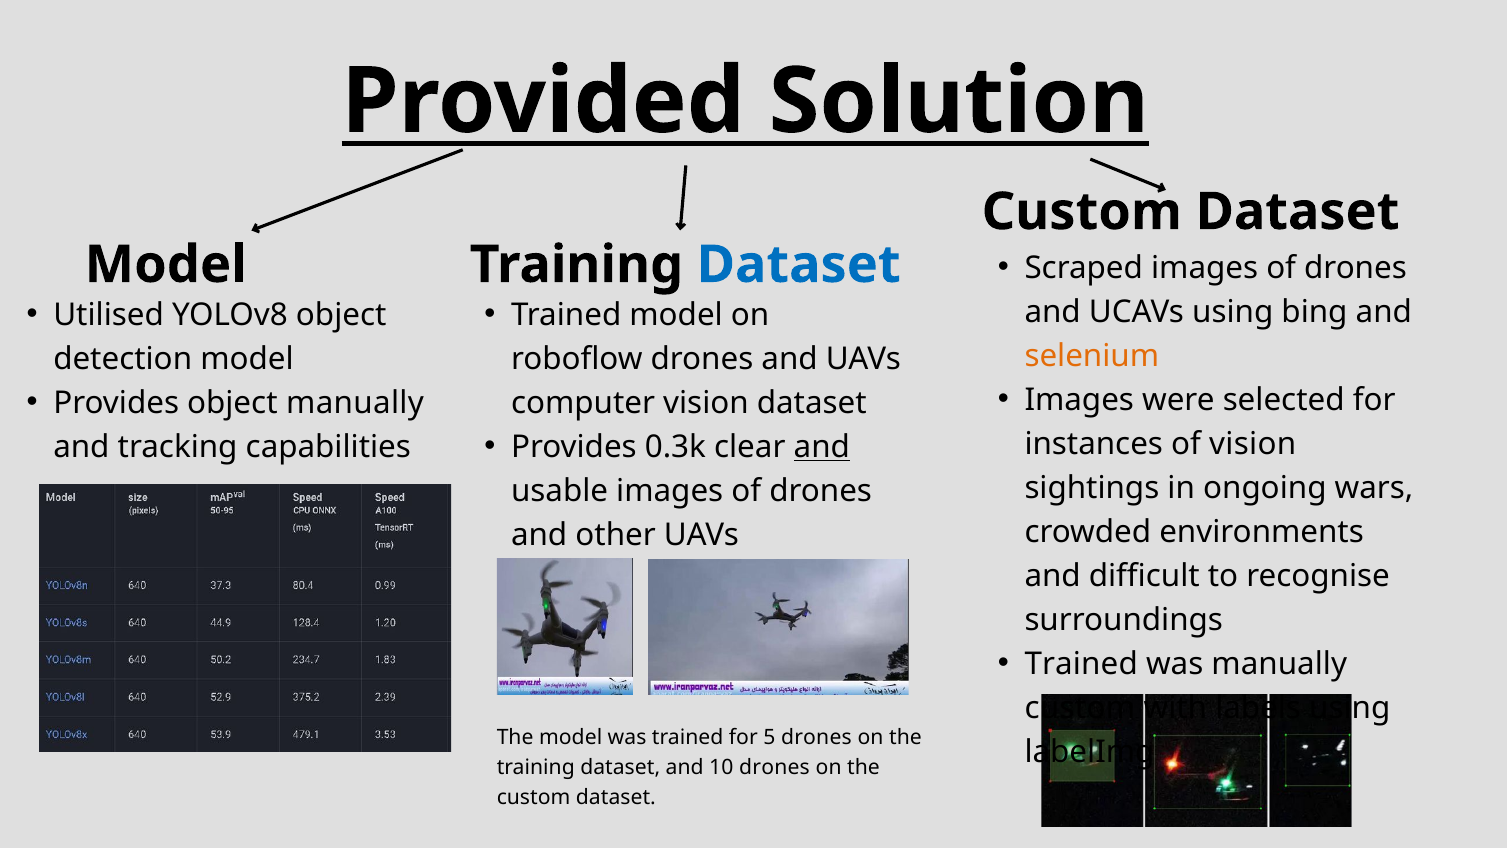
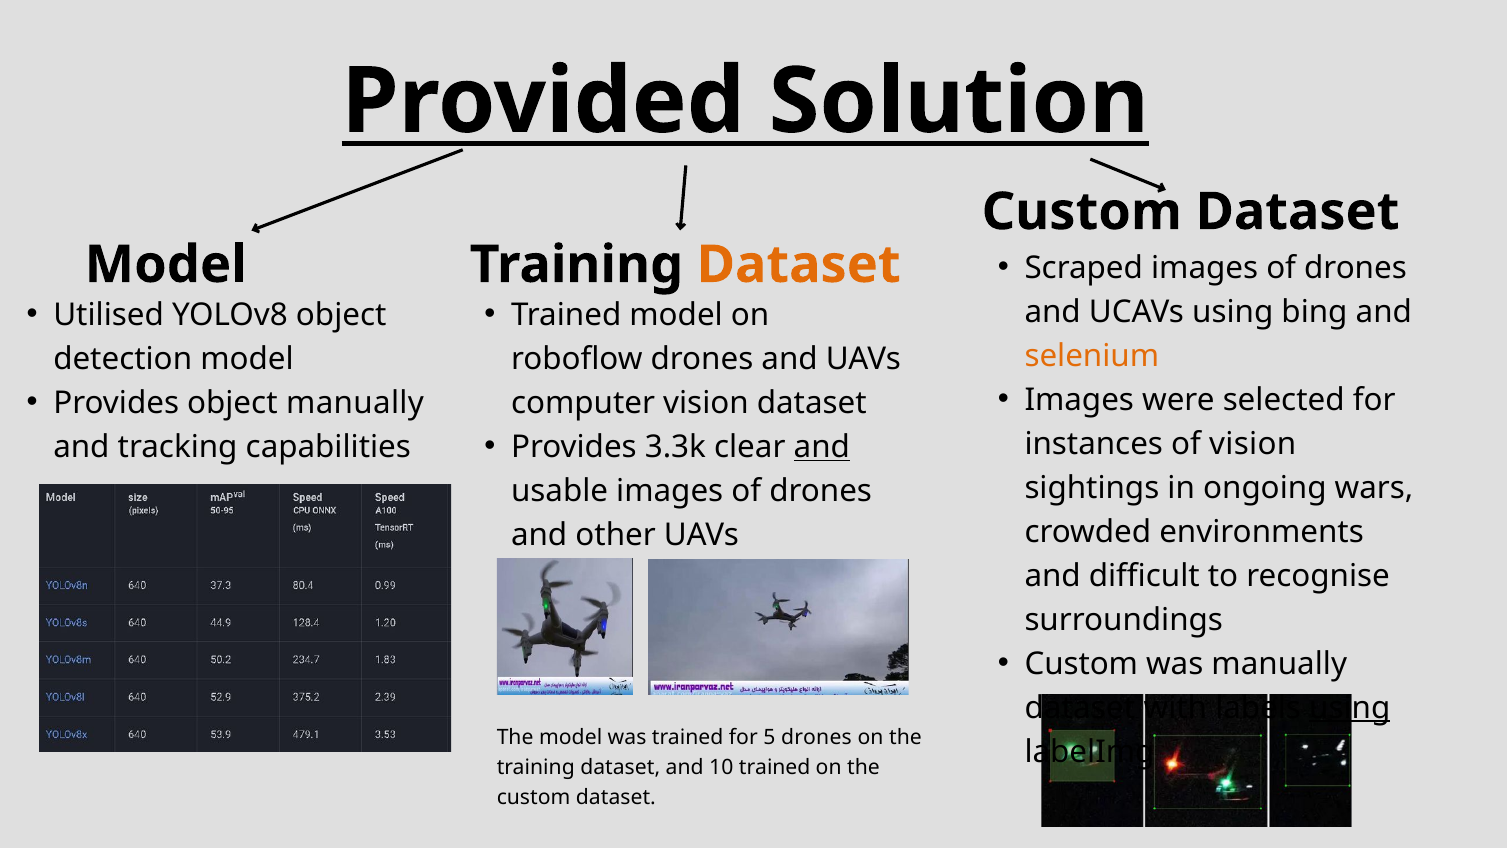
Dataset colour: blue -> orange (799, 265)
0.3k: 0.3k -> 3.3k (675, 447)
Trained: Trained -> Custom (1081, 664)
custom: custom -> dataset (1080, 708)
using underline: none -> present (1350, 708)
10 drones: drones -> trained (775, 767)
